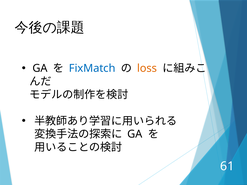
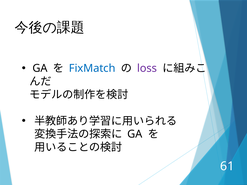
loss colour: orange -> purple (147, 68)
